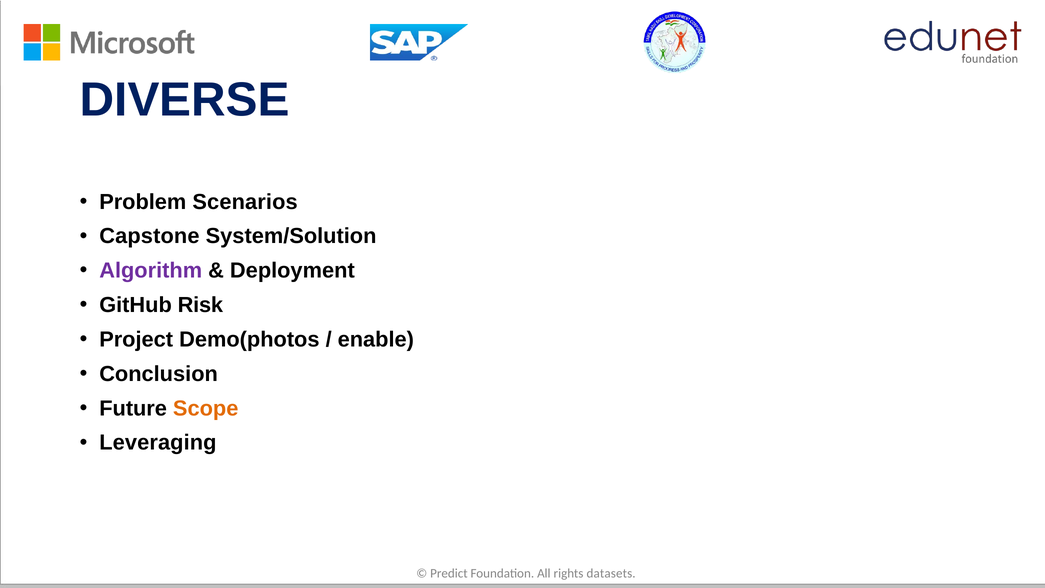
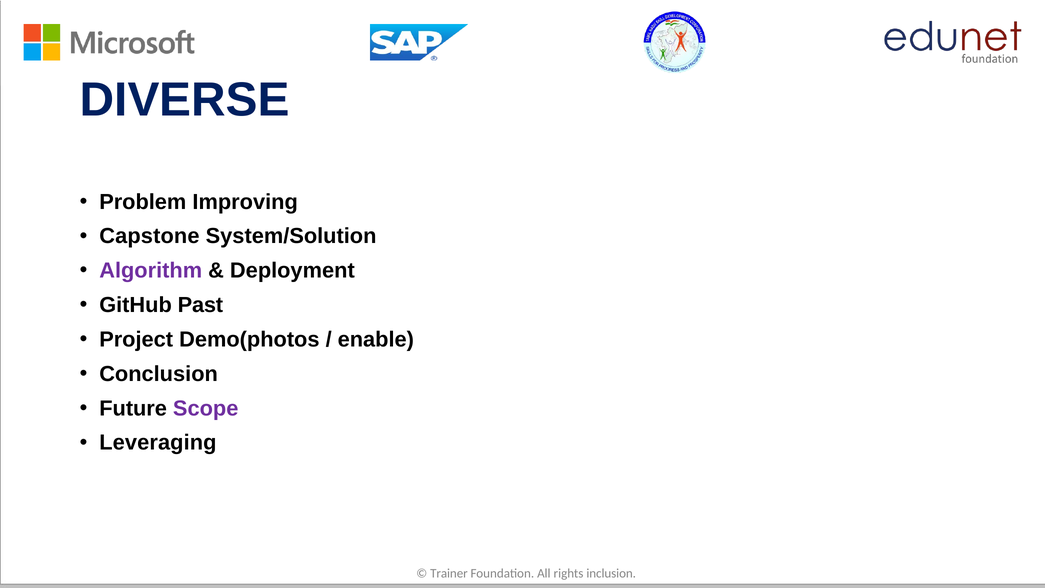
Scenarios: Scenarios -> Improving (245, 202)
Risk: Risk -> Past (200, 305)
Scope colour: orange -> purple (206, 408)
Predict: Predict -> Trainer (449, 573)
datasets: datasets -> inclusion (611, 573)
